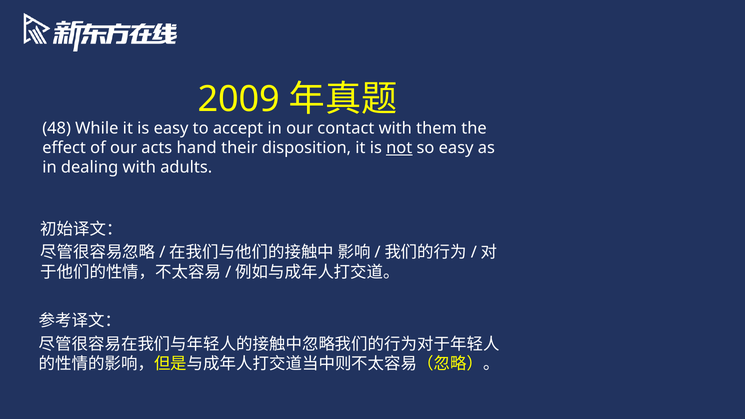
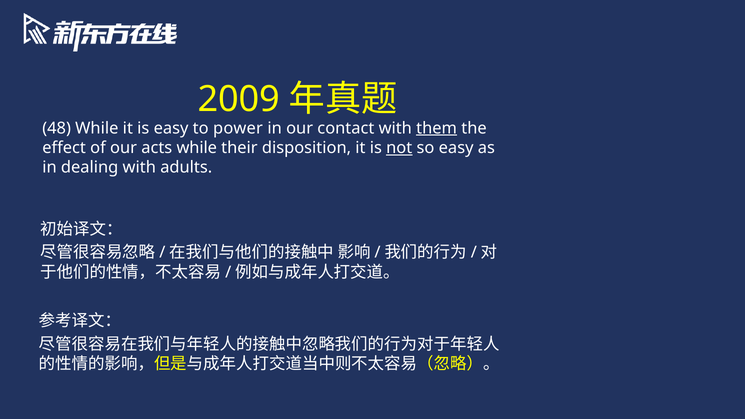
accept: accept -> power (238, 128)
them underline: none -> present (437, 128)
acts hand: hand -> while (197, 148)
